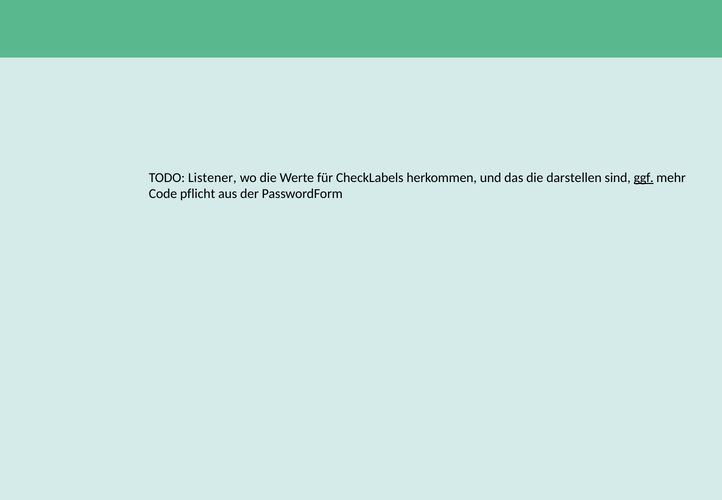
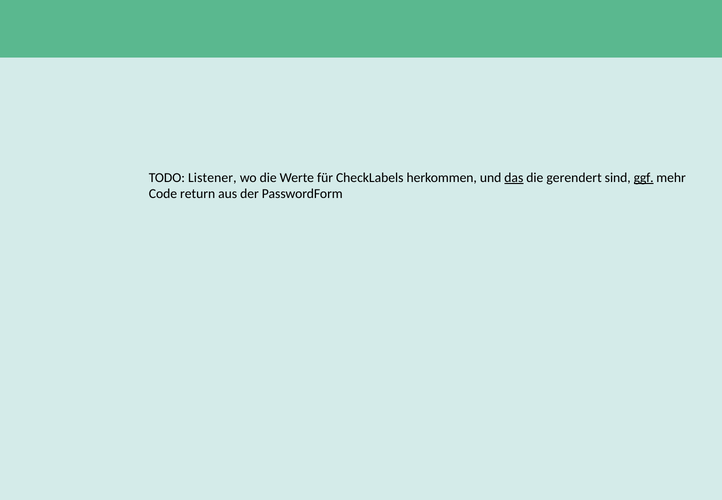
das underline: none -> present (514, 178)
darstellen: darstellen -> gerendert (574, 178)
pflicht: pflicht -> return (198, 194)
